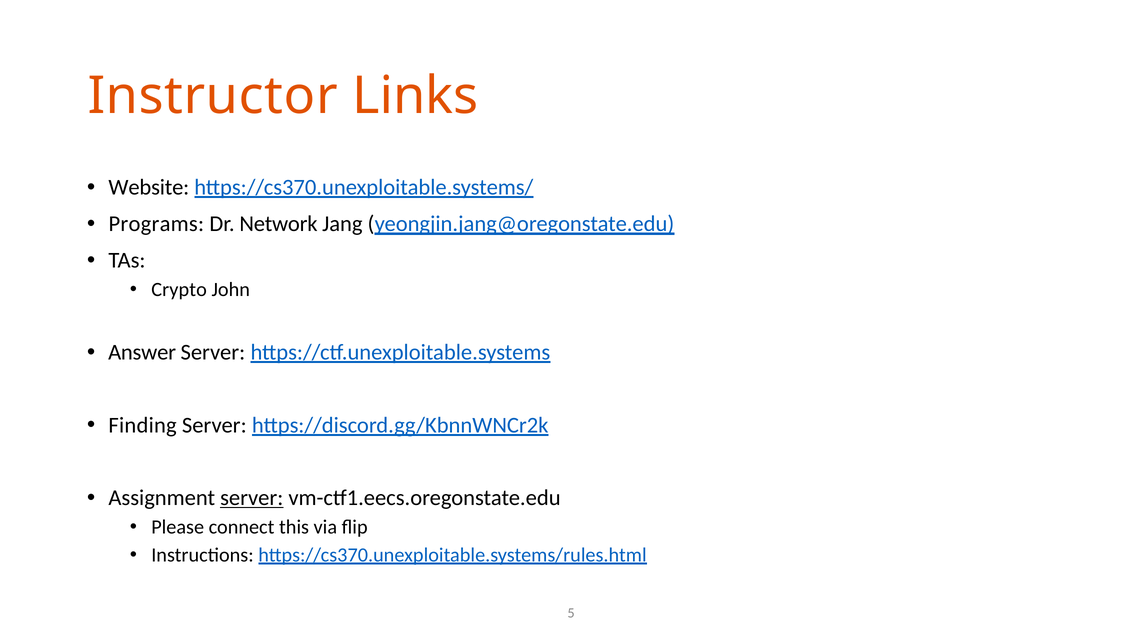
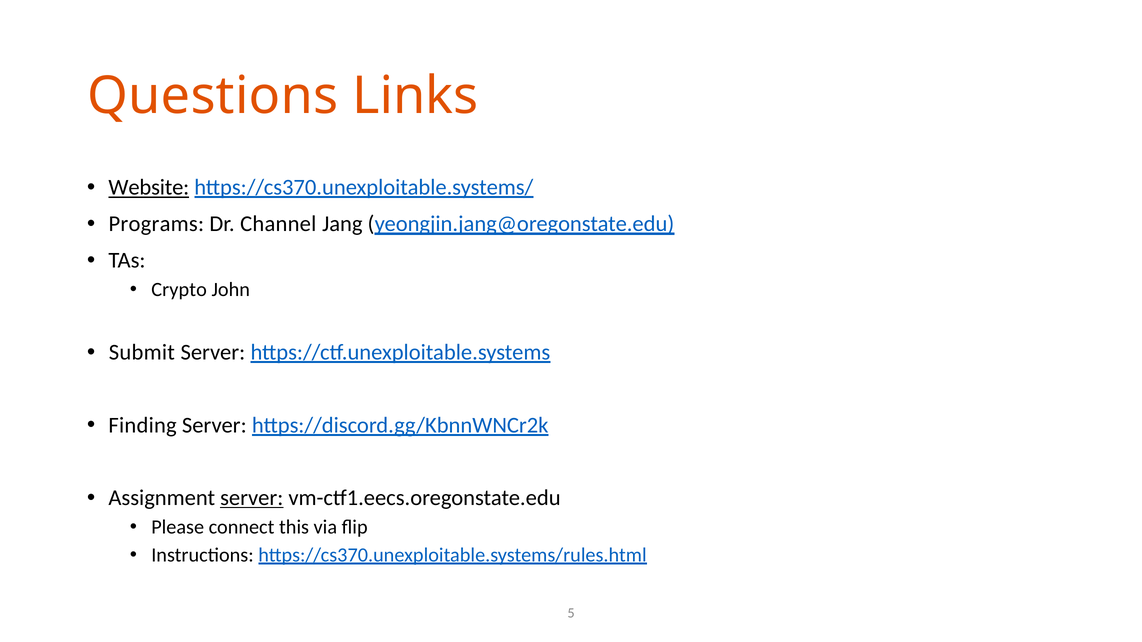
Instructor: Instructor -> Questions (213, 96)
Website underline: none -> present (149, 188)
Network: Network -> Channel (278, 224)
Answer: Answer -> Submit (142, 353)
